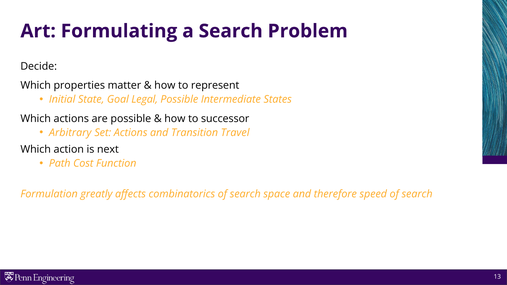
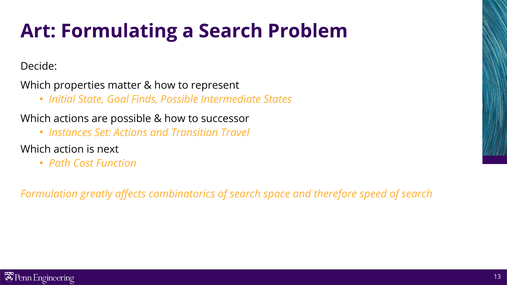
Legal: Legal -> Finds (145, 99)
Arbitrary: Arbitrary -> Instances (70, 133)
